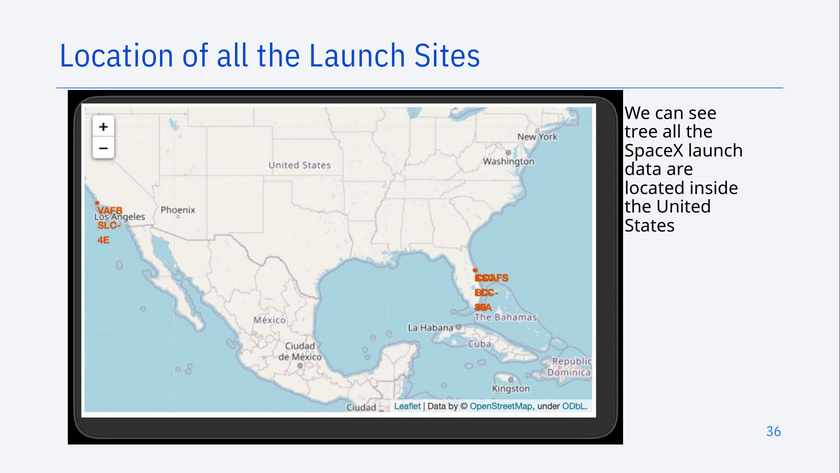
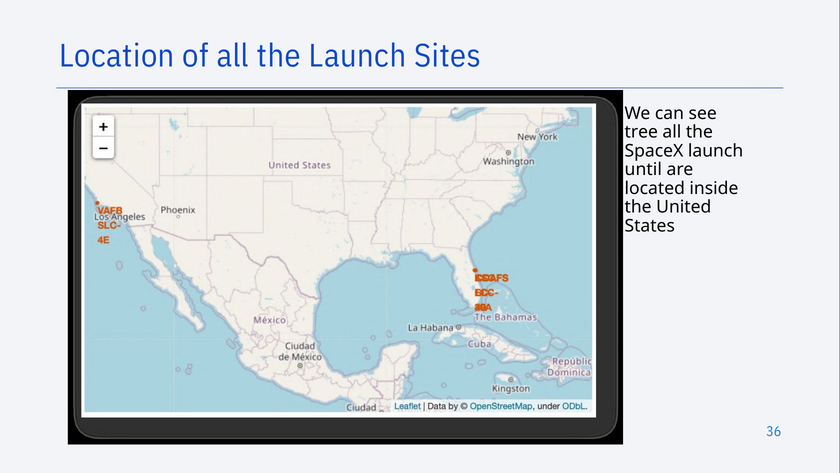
data: data -> until (643, 169)
